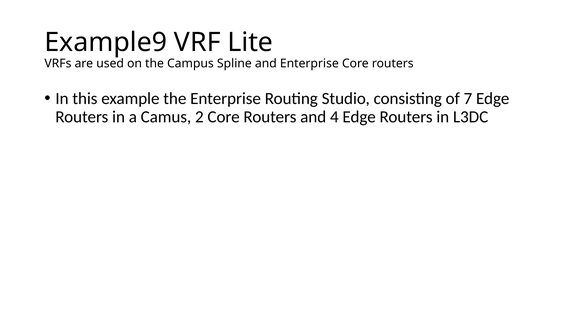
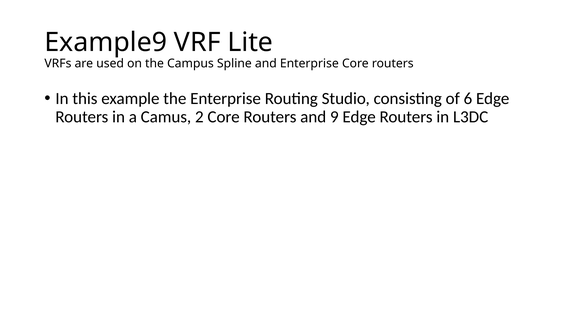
7: 7 -> 6 (468, 99)
4: 4 -> 9 (334, 117)
